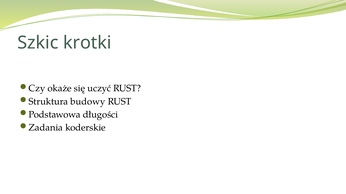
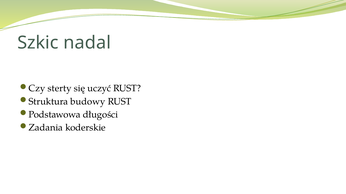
krotki: krotki -> nadal (87, 43)
okaże: okaże -> sterty (60, 89)
